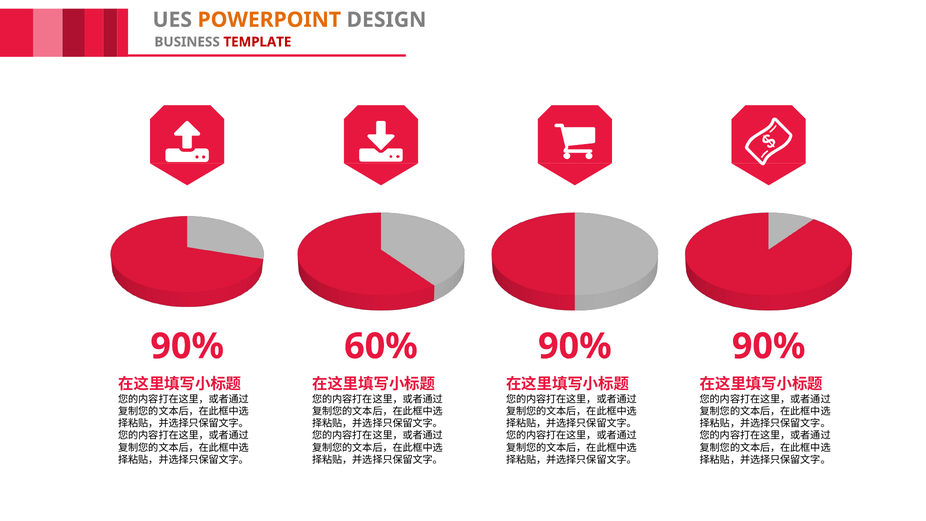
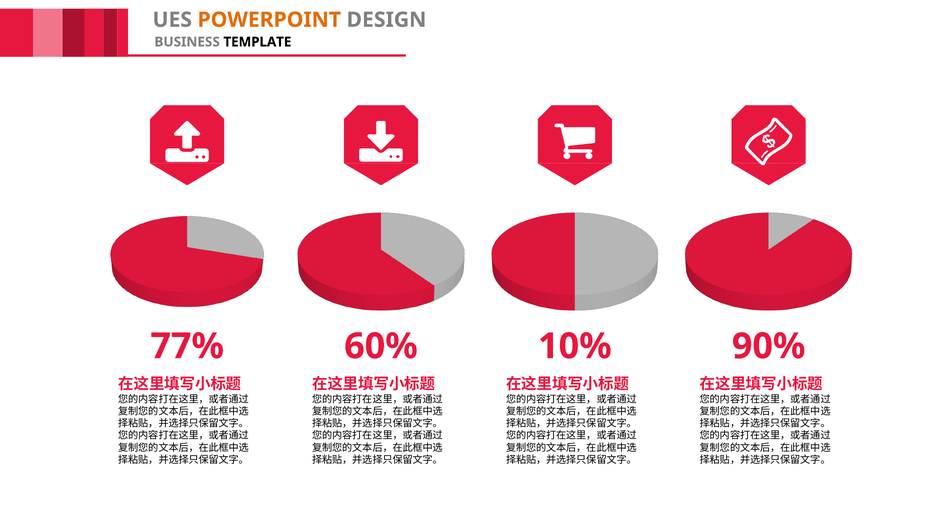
TEMPLATE colour: red -> black (257, 42)
90%: 90% -> 77% (187, 346)
60% 90%: 90% -> 10% (575, 346)
